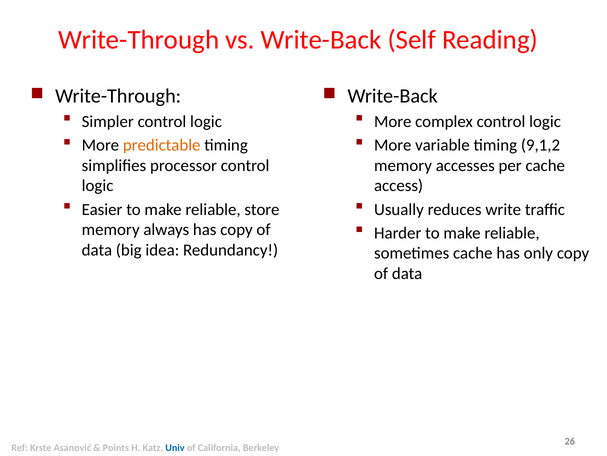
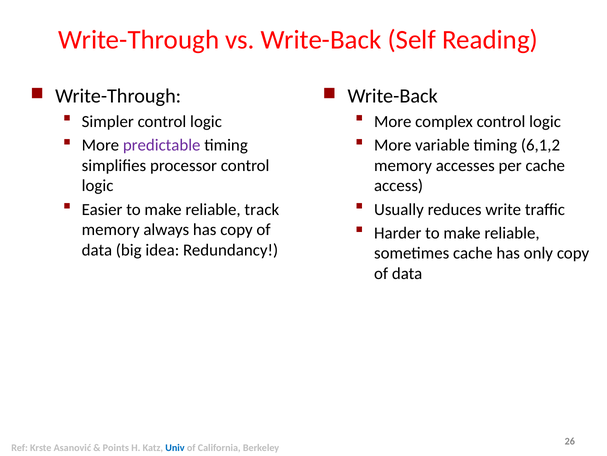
predictable colour: orange -> purple (162, 145)
9,1,2: 9,1,2 -> 6,1,2 (541, 145)
store: store -> track (262, 209)
